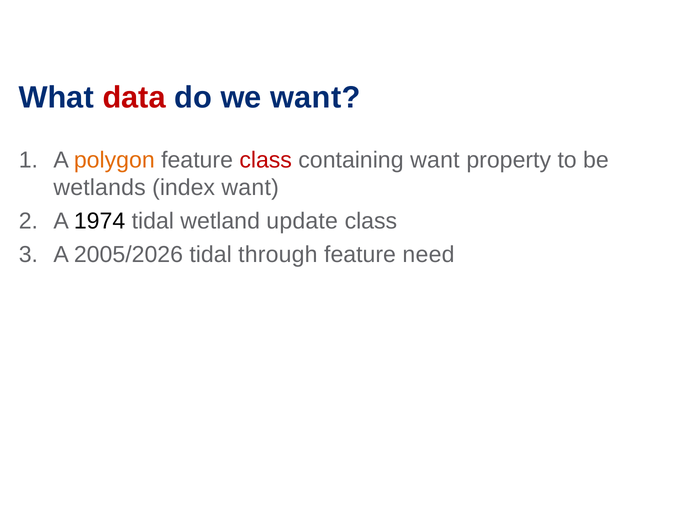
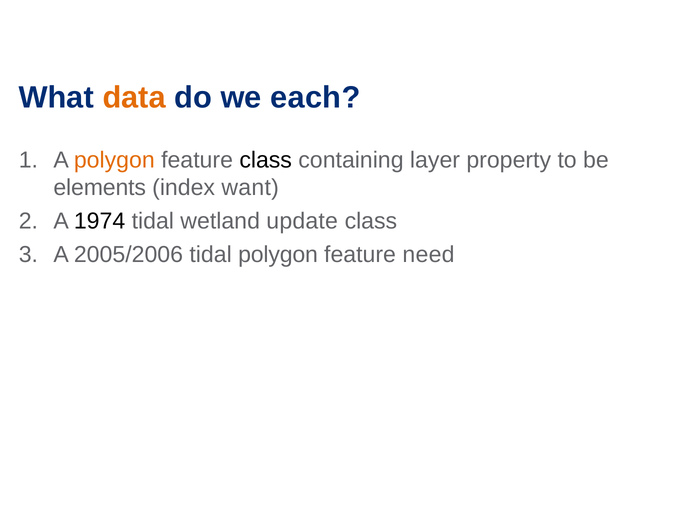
data colour: red -> orange (134, 98)
we want: want -> each (315, 98)
class colour: red -> black (266, 160)
containing want: want -> layer (435, 160)
wetlands: wetlands -> elements (100, 188)
2005/2026: 2005/2026 -> 2005/2006 (128, 255)
tidal through: through -> polygon (278, 255)
